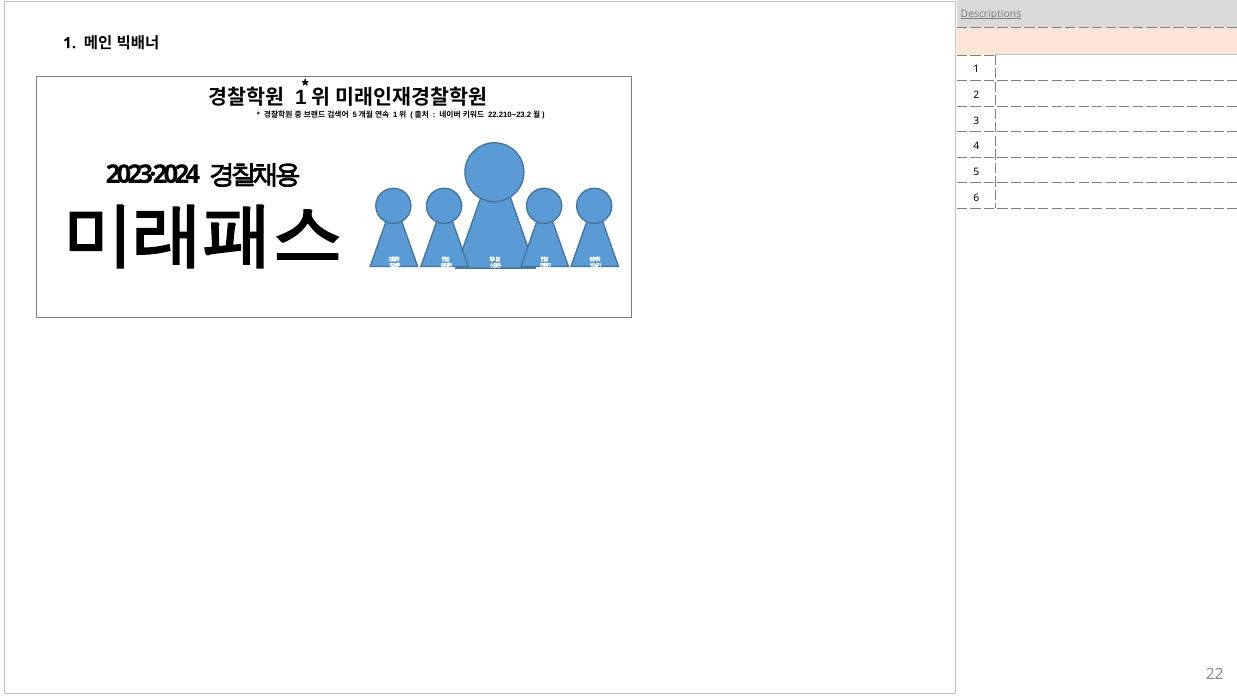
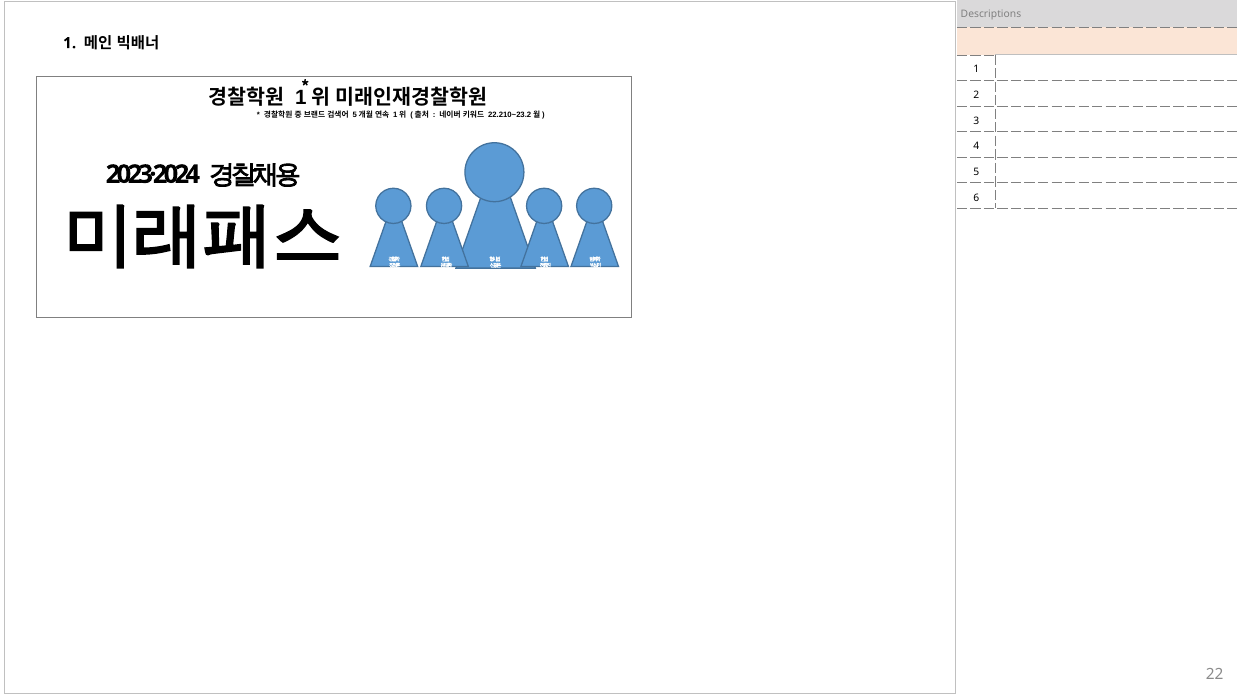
Descriptions underline: present -> none (991, 14)
